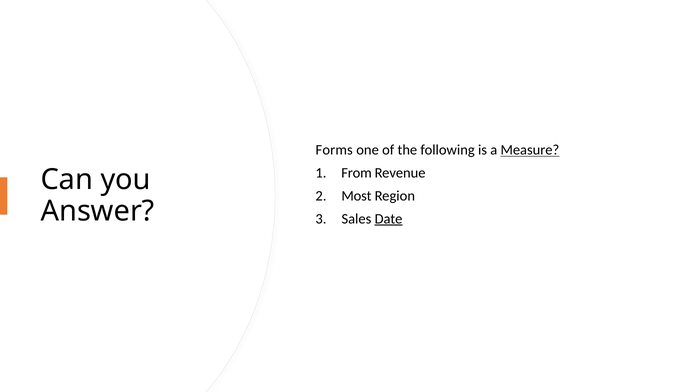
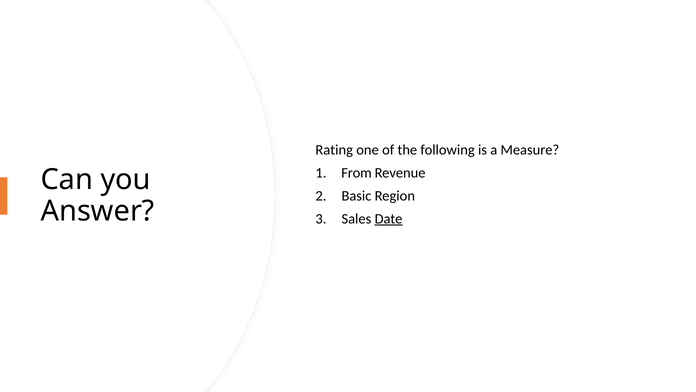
Forms: Forms -> Rating (334, 150)
Measure underline: present -> none (530, 150)
Most: Most -> Basic (356, 196)
